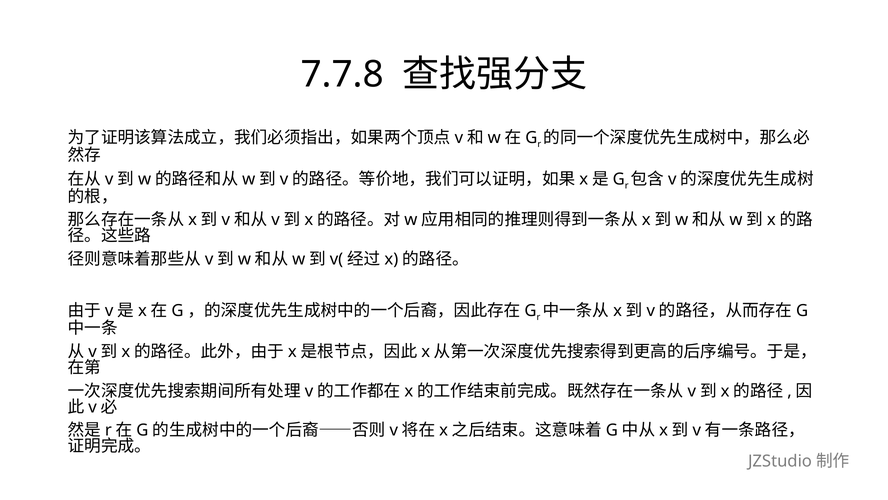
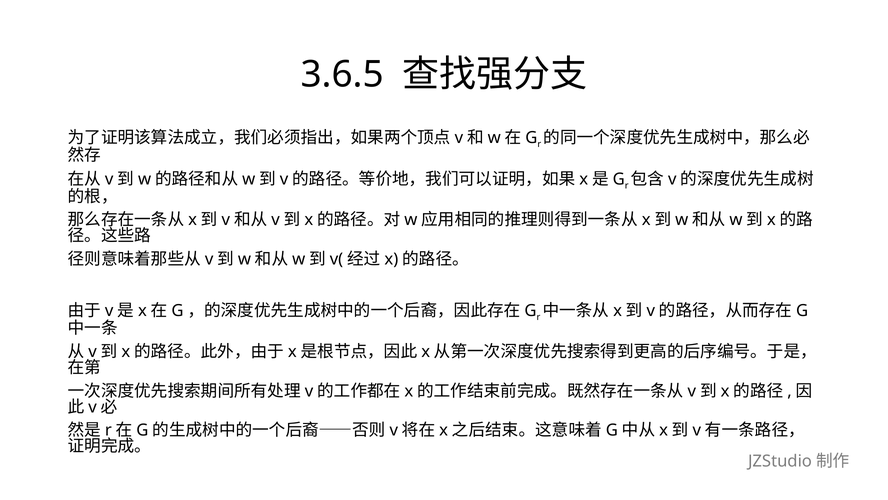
7.7.8: 7.7.8 -> 3.6.5 (342, 75)
